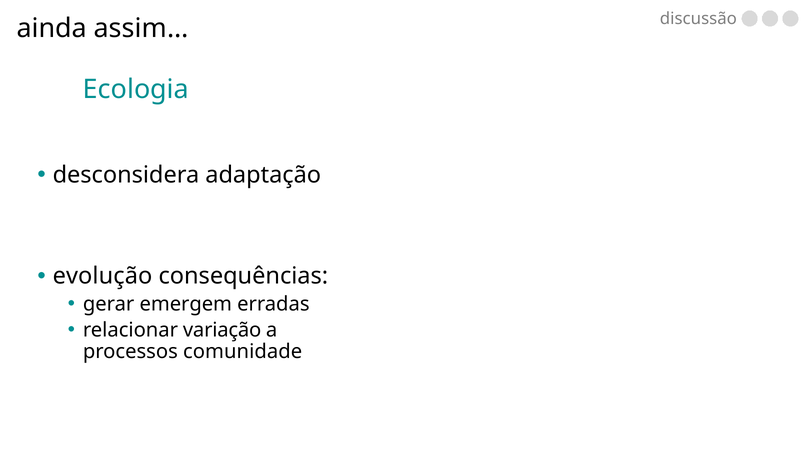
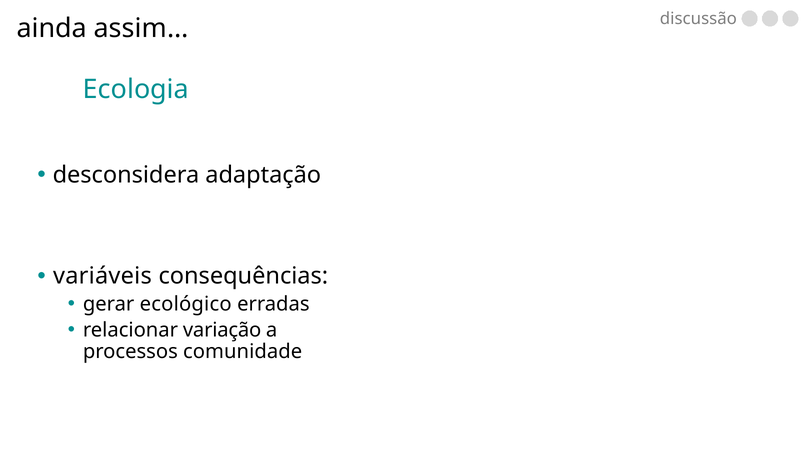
evolução: evolução -> variáveis (102, 276)
emergem: emergem -> ecológico (186, 304)
